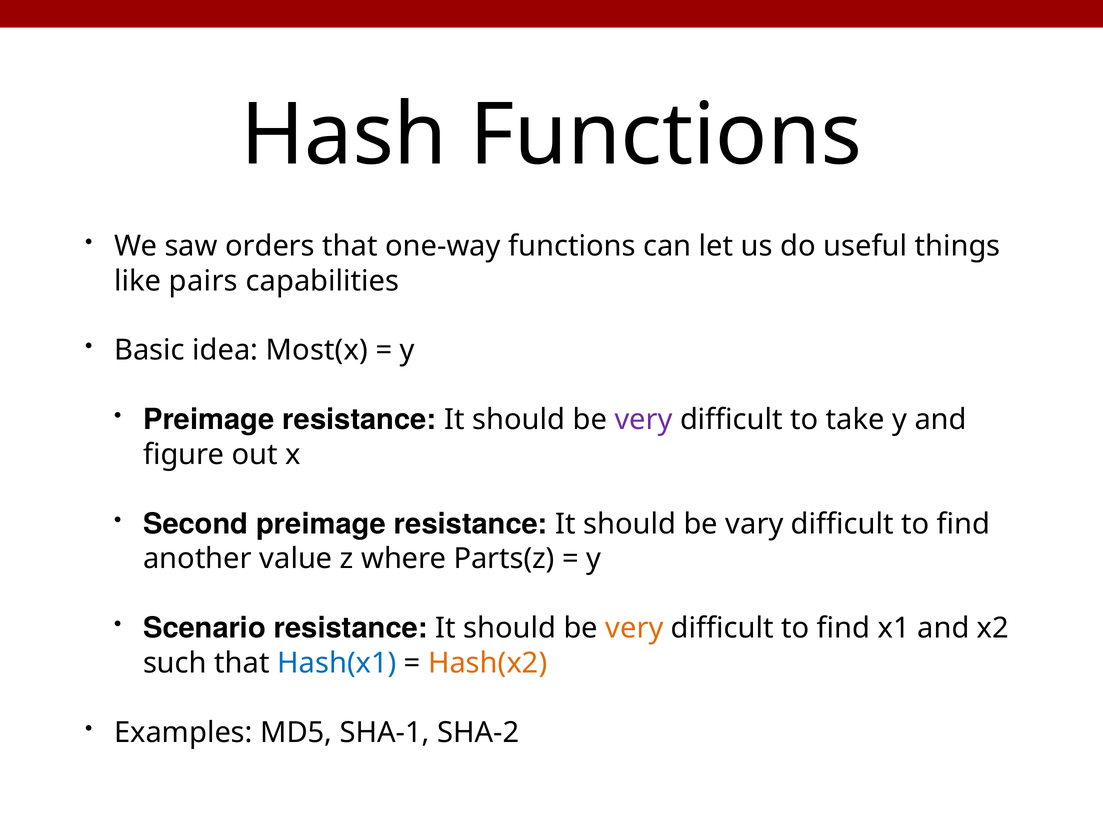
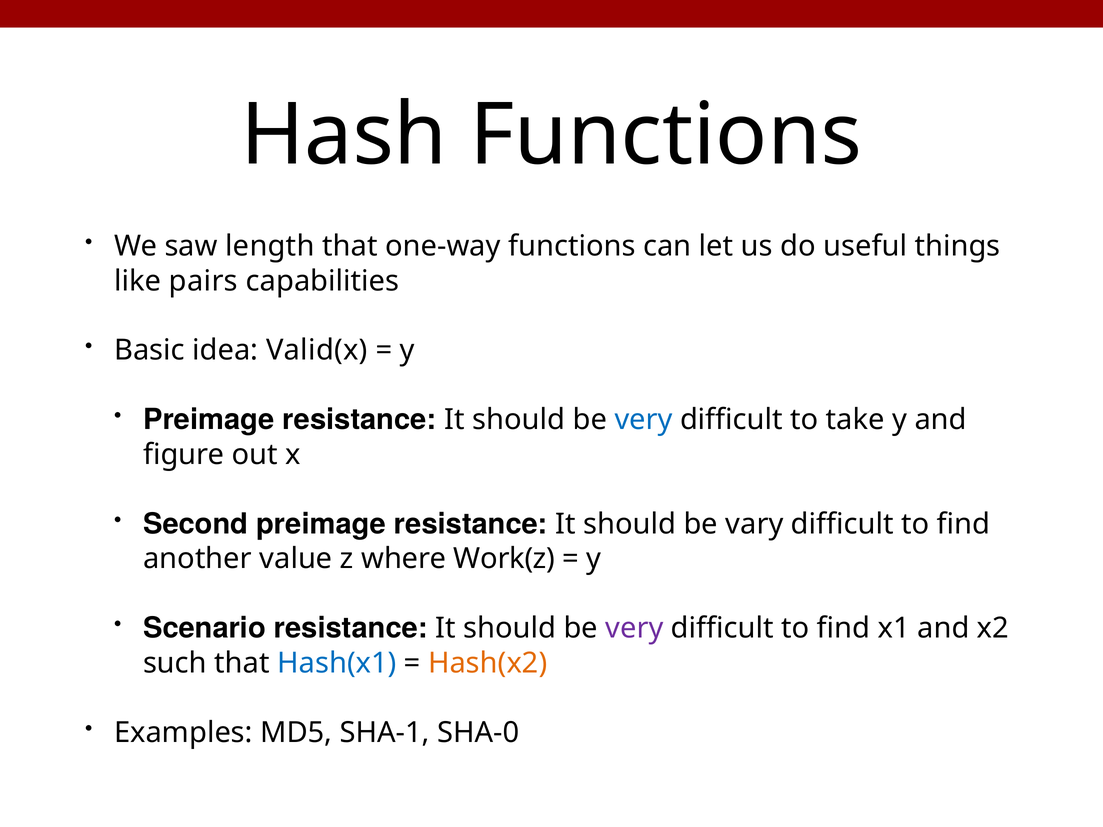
orders: orders -> length (270, 246)
Most(x: Most(x -> Valid(x (317, 350)
very colour: purple -> blue (644, 420)
Parts(z: Parts(z -> Work(z (504, 559)
very colour: orange -> purple (634, 628)
SHA-2: SHA-2 -> SHA-0 (478, 733)
